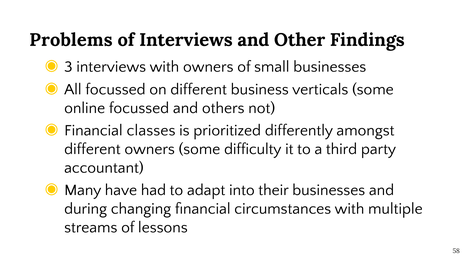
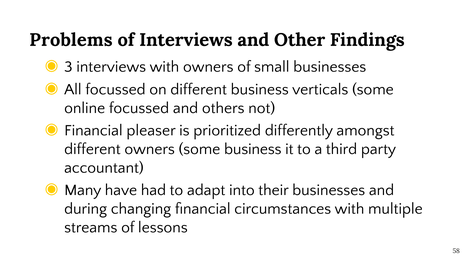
classes: classes -> pleaser (151, 131)
some difficulty: difficulty -> business (253, 149)
